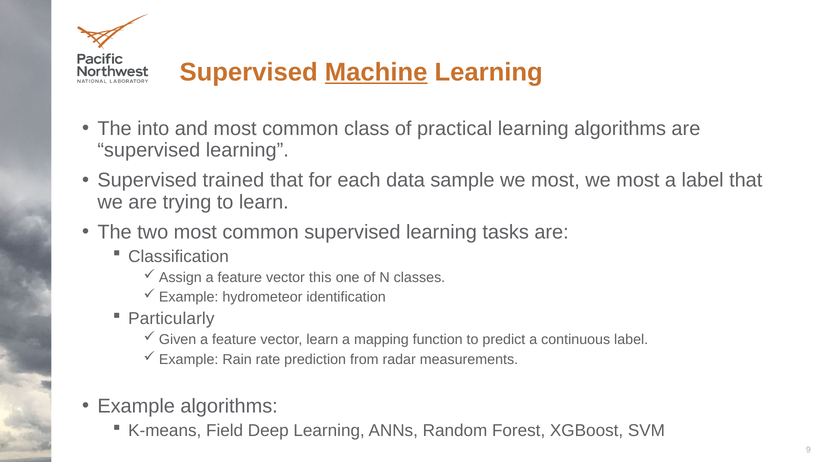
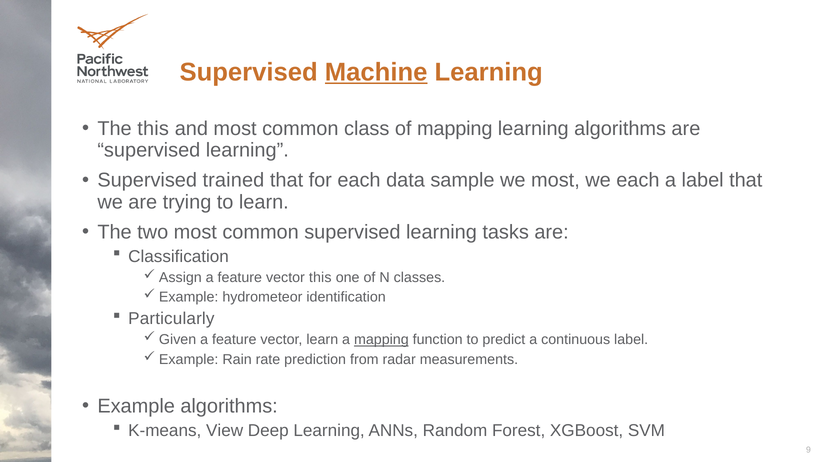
The into: into -> this (153, 129)
of practical: practical -> mapping (455, 129)
most: most -> each (638, 180)
mapping underline: none -> present (381, 340)
Field: Field -> View (225, 430)
